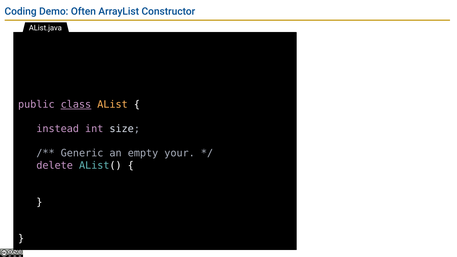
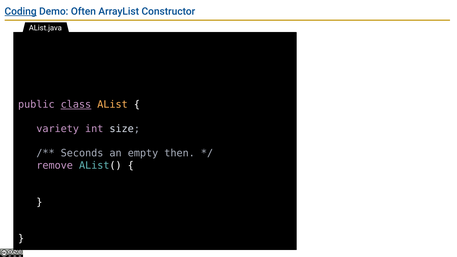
Coding underline: none -> present (21, 11)
instead: instead -> variety (58, 129)
Generic: Generic -> Seconds (82, 153)
your: your -> then (180, 153)
delete: delete -> remove (55, 166)
